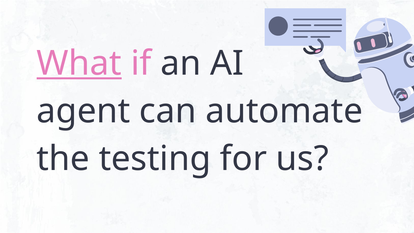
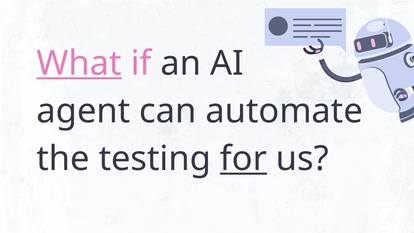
for underline: none -> present (243, 159)
